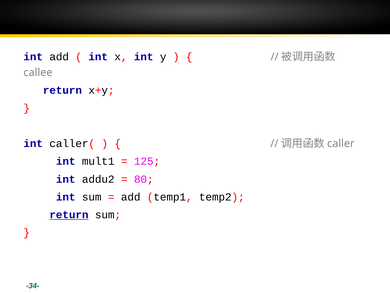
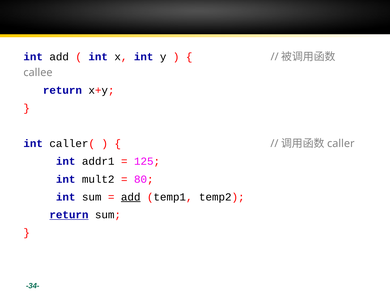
mult1: mult1 -> addr1 (98, 161)
addu2: addu2 -> mult2 (98, 179)
add underline: none -> present (131, 197)
